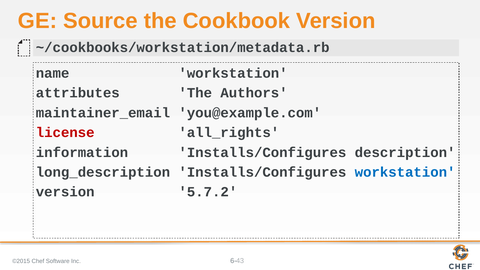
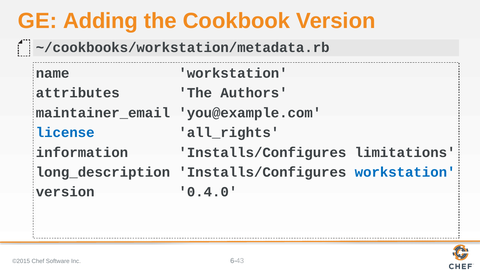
Source: Source -> Adding (100, 21)
license colour: red -> blue (65, 133)
description: description -> limitations (405, 152)
5.7.2: 5.7.2 -> 0.4.0 (208, 192)
